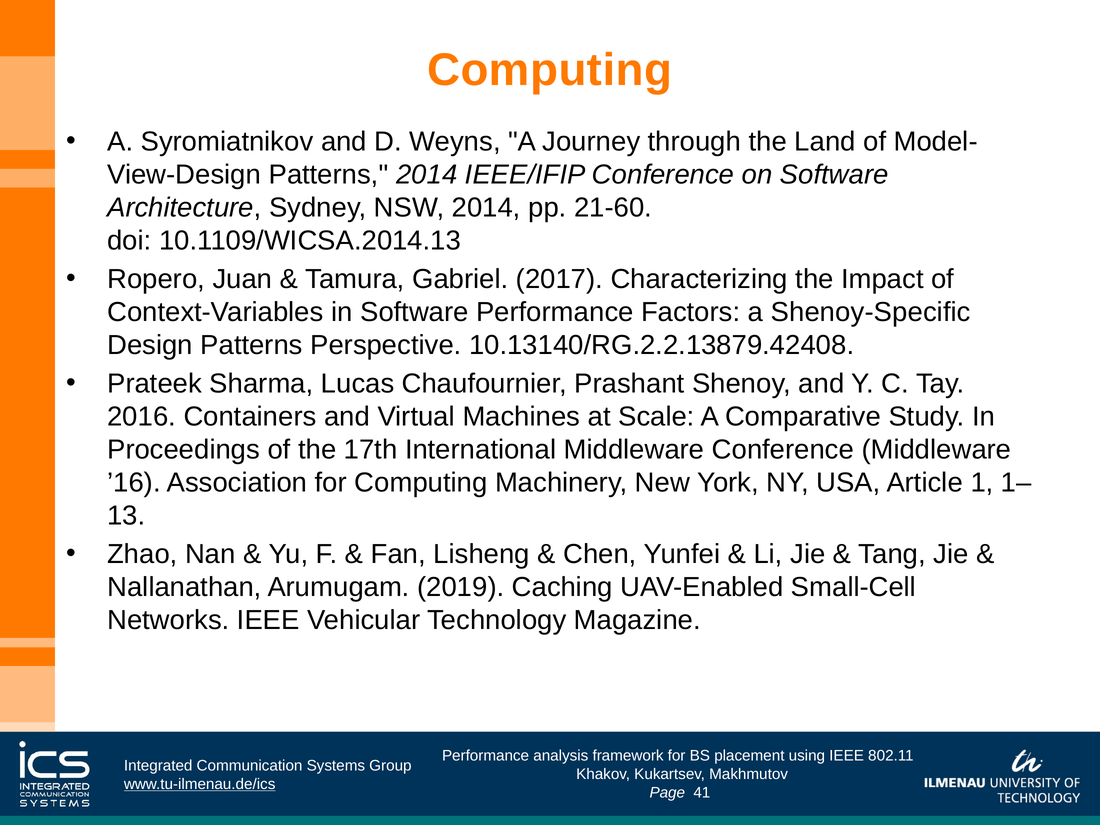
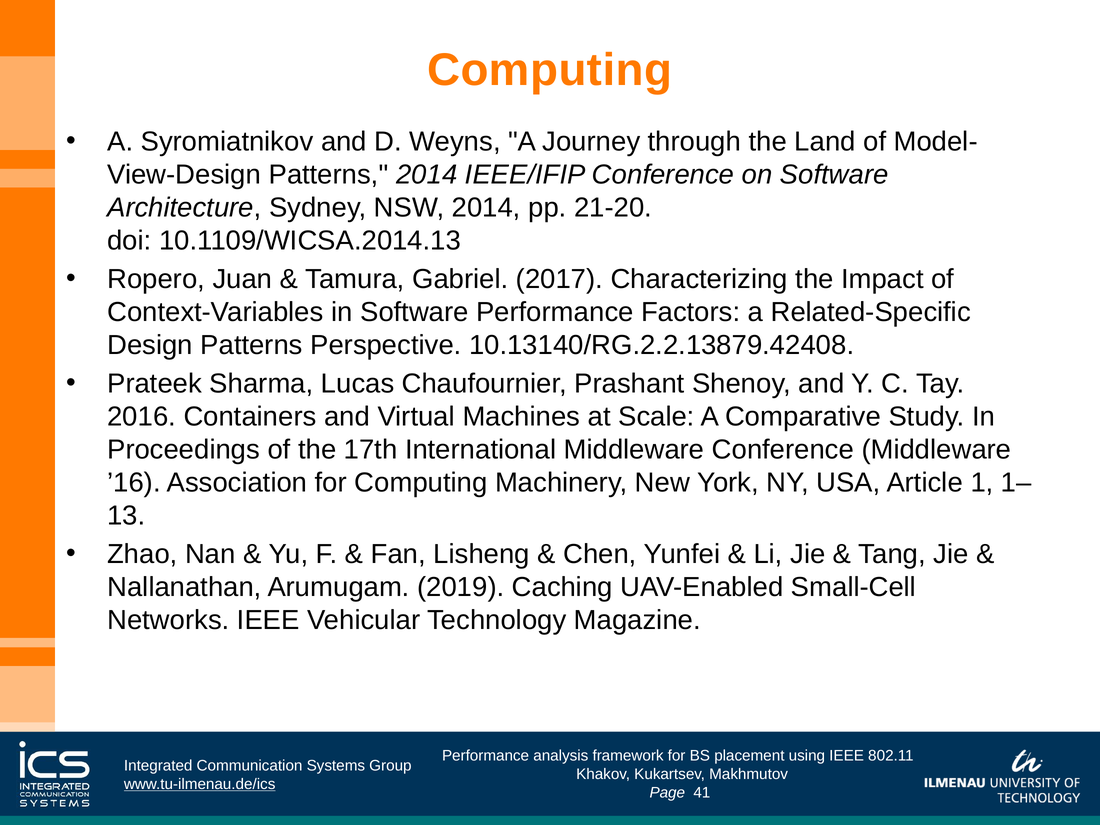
21-60: 21-60 -> 21-20 (613, 208)
Shenoy-Specific: Shenoy-Specific -> Related-Specific (871, 312)
